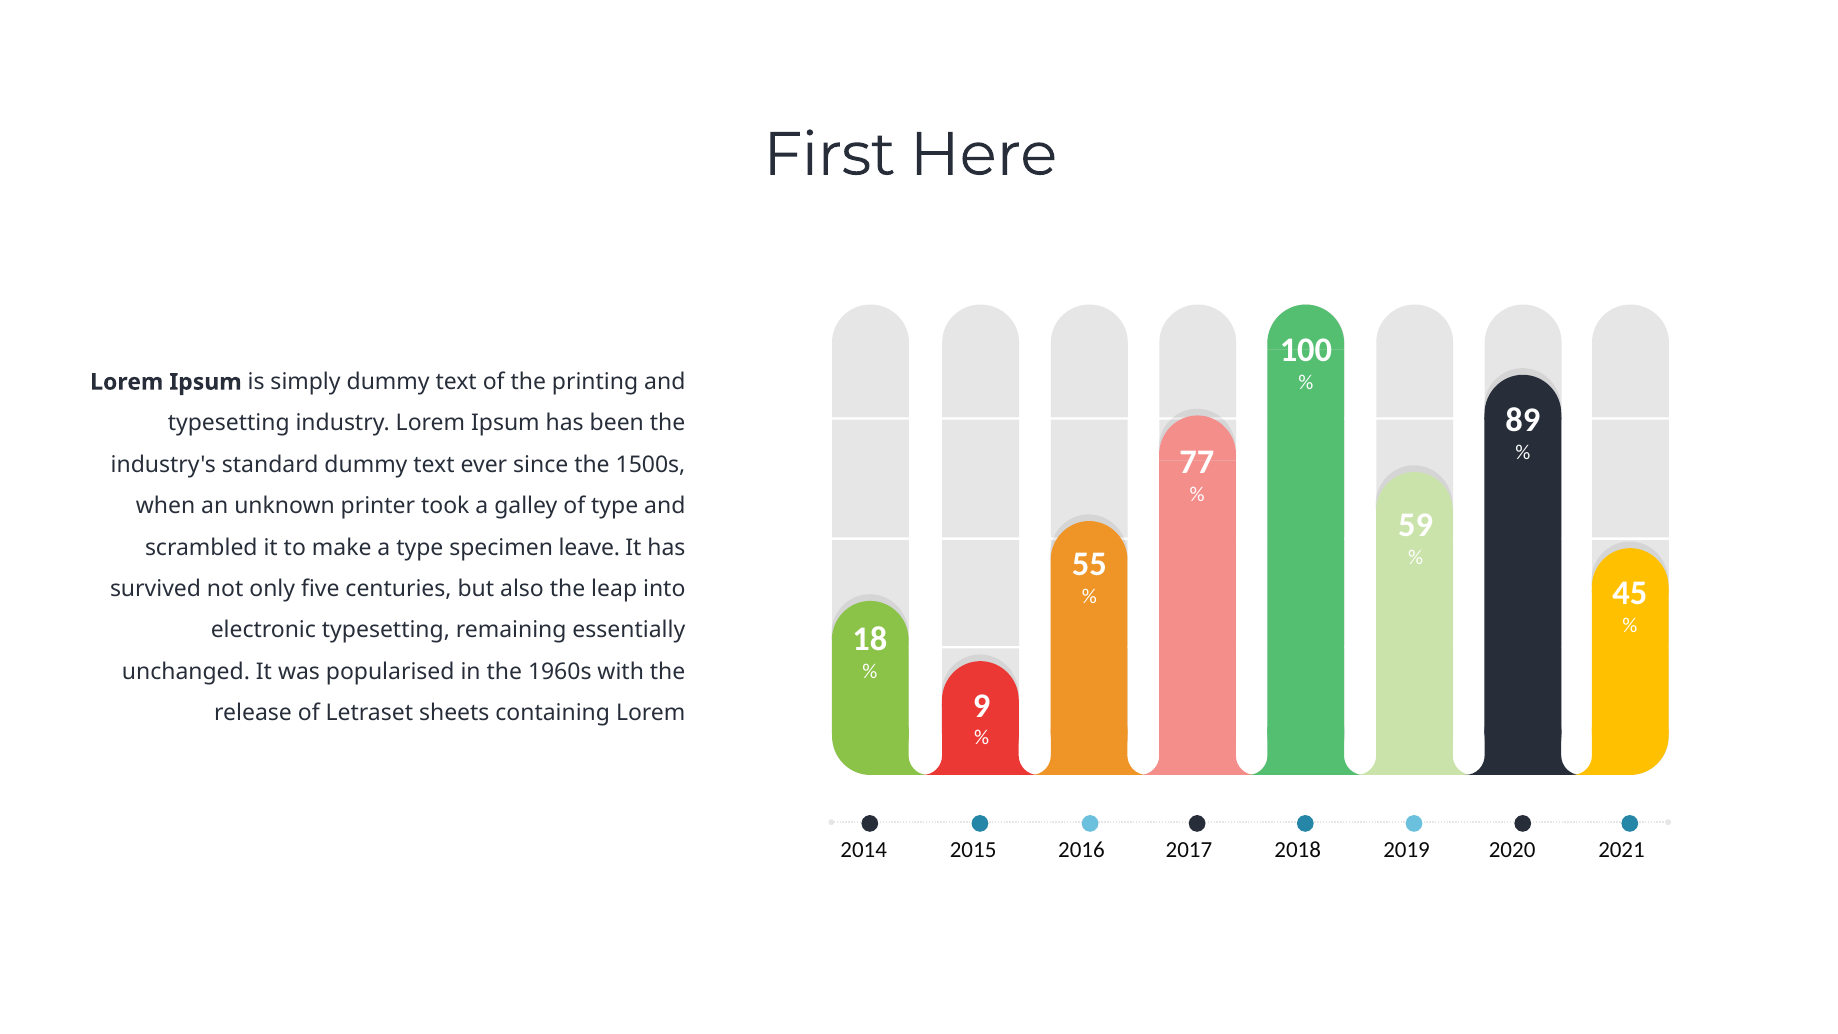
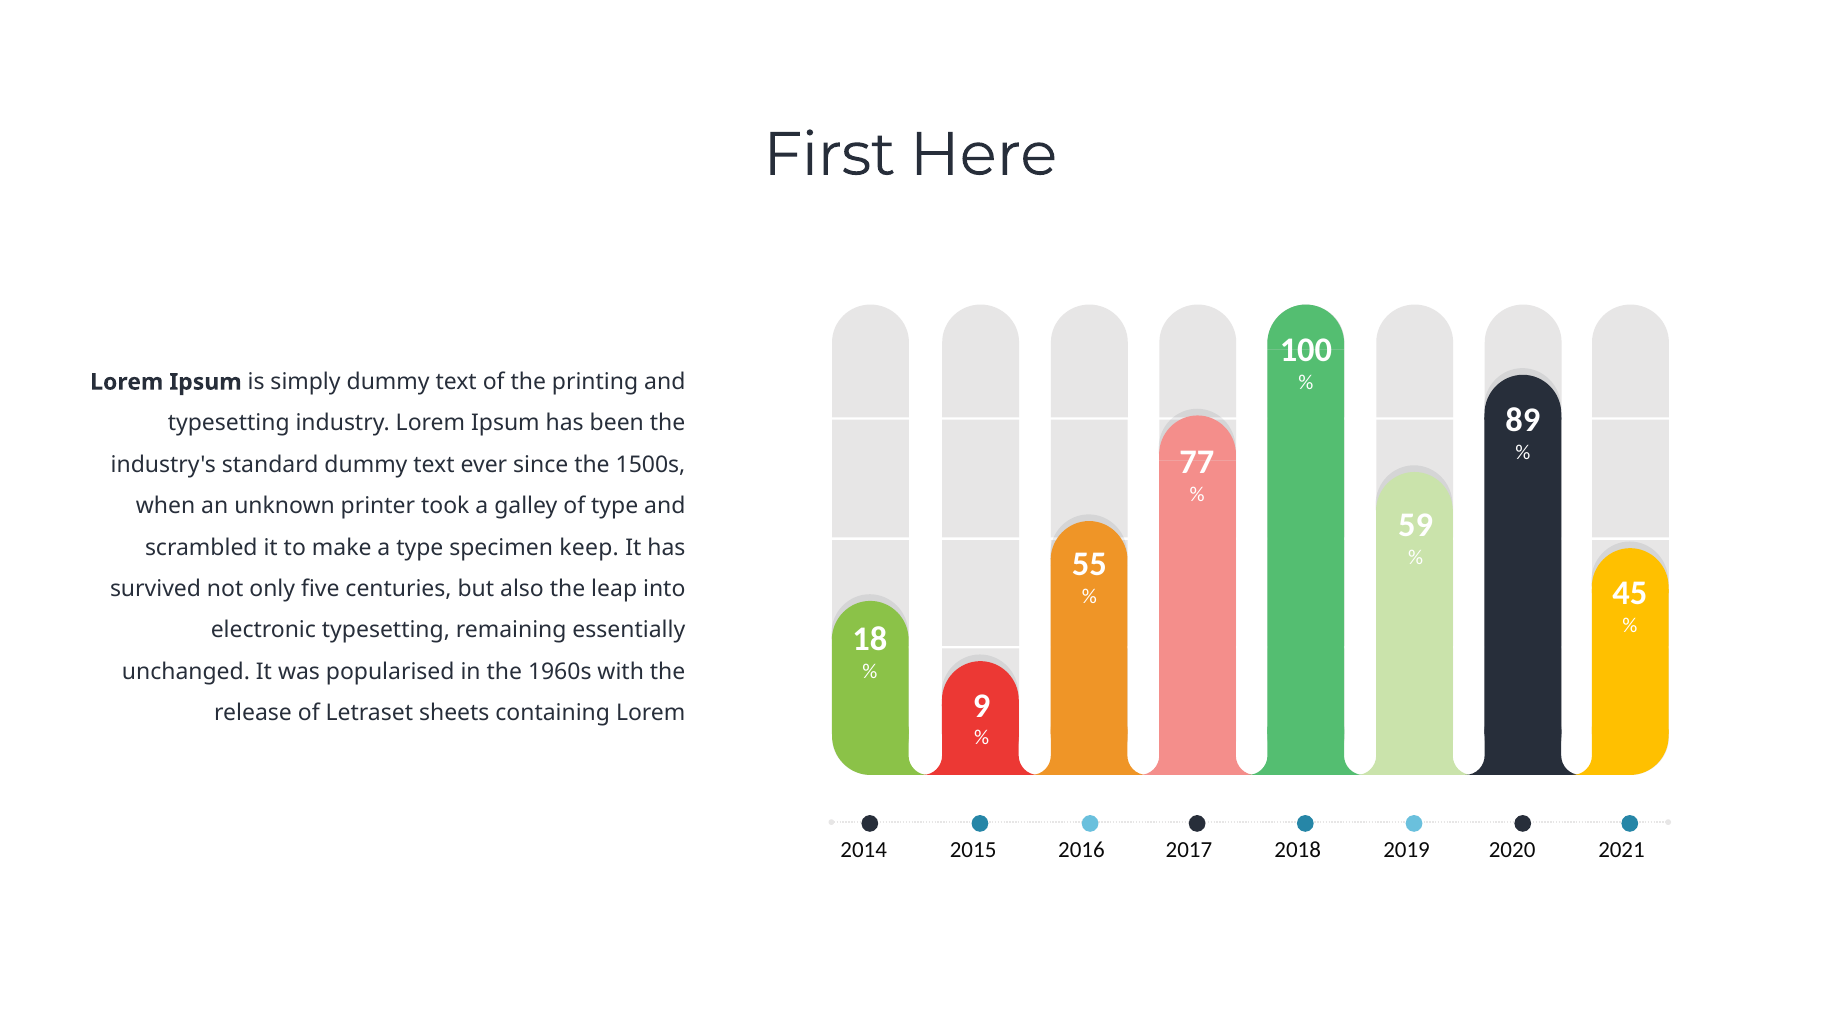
leave: leave -> keep (589, 547)
